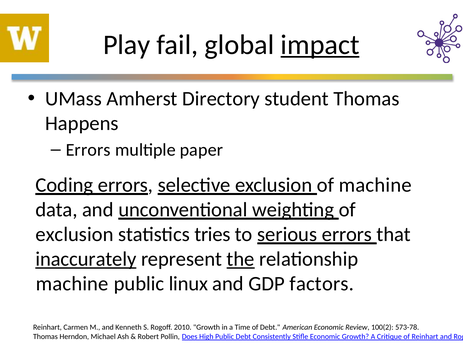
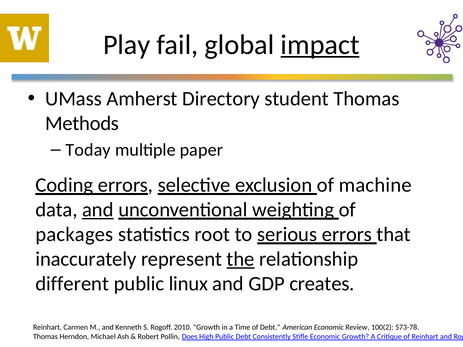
Happens: Happens -> Methods (82, 123)
Errors: Errors -> Today (88, 150)
and underline: none -> present (98, 210)
exclusion: exclusion -> packages (74, 235)
tries: tries -> root (212, 235)
inaccurately underline: present -> none (86, 259)
machine: machine -> different (72, 284)
factors: factors -> creates (322, 284)
